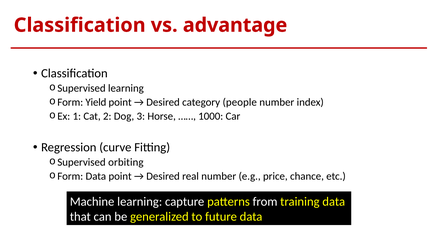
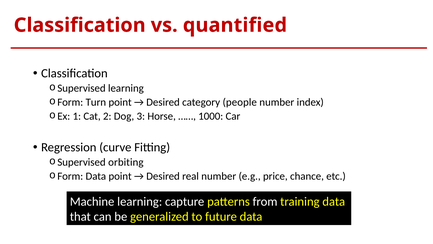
advantage: advantage -> quantified (235, 25)
Yield: Yield -> Turn (96, 102)
